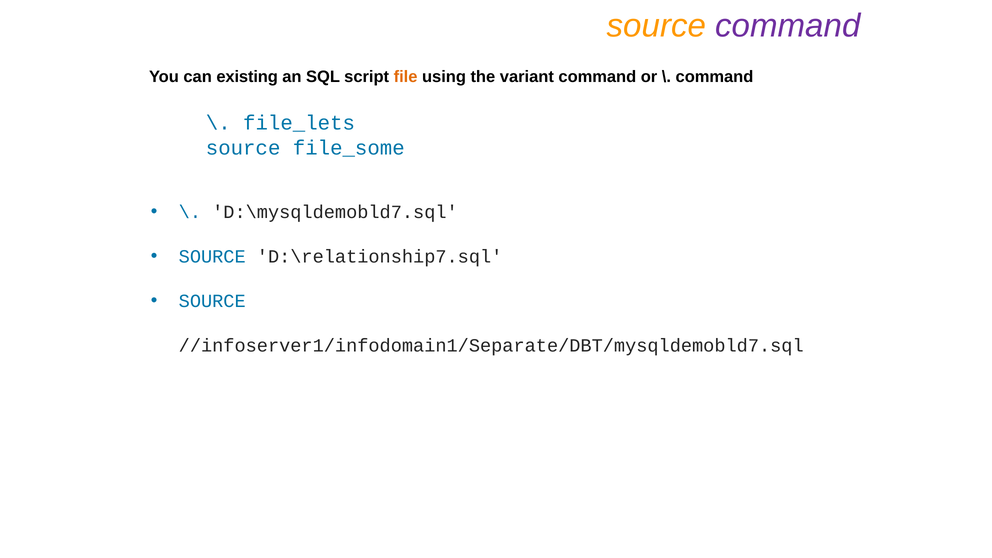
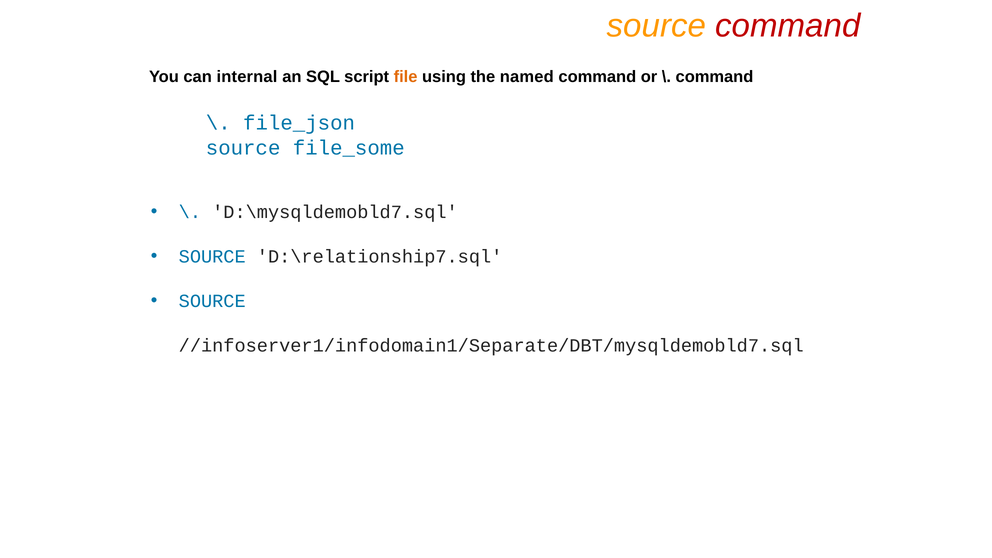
command colour: purple -> red (788, 26)
existing: existing -> internal (247, 77)
variant: variant -> named (527, 77)
file_lets: file_lets -> file_json (299, 123)
